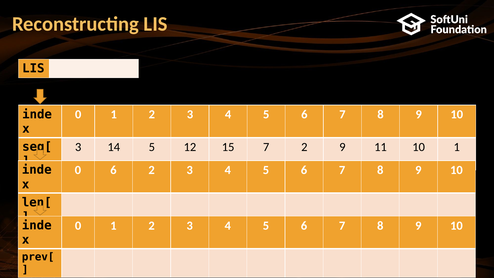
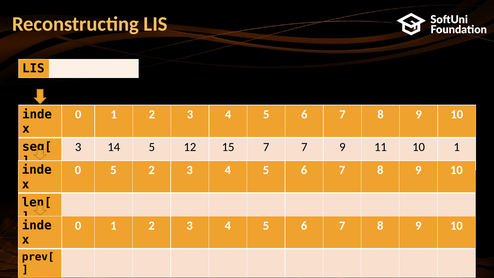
7 2: 2 -> 7 (304, 147)
0 6: 6 -> 5 (113, 170)
